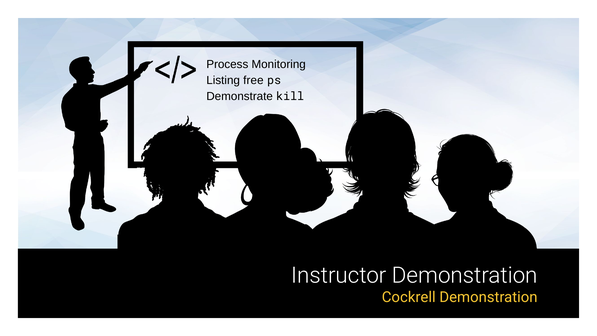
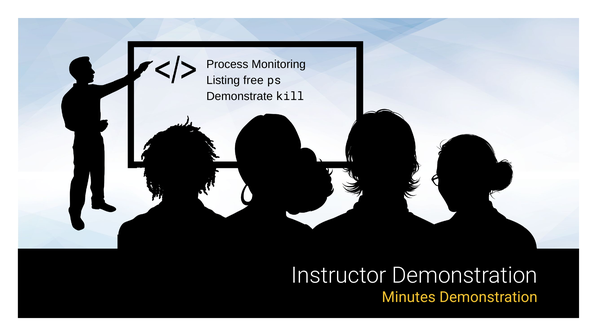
Cockrell: Cockrell -> Minutes (409, 297)
